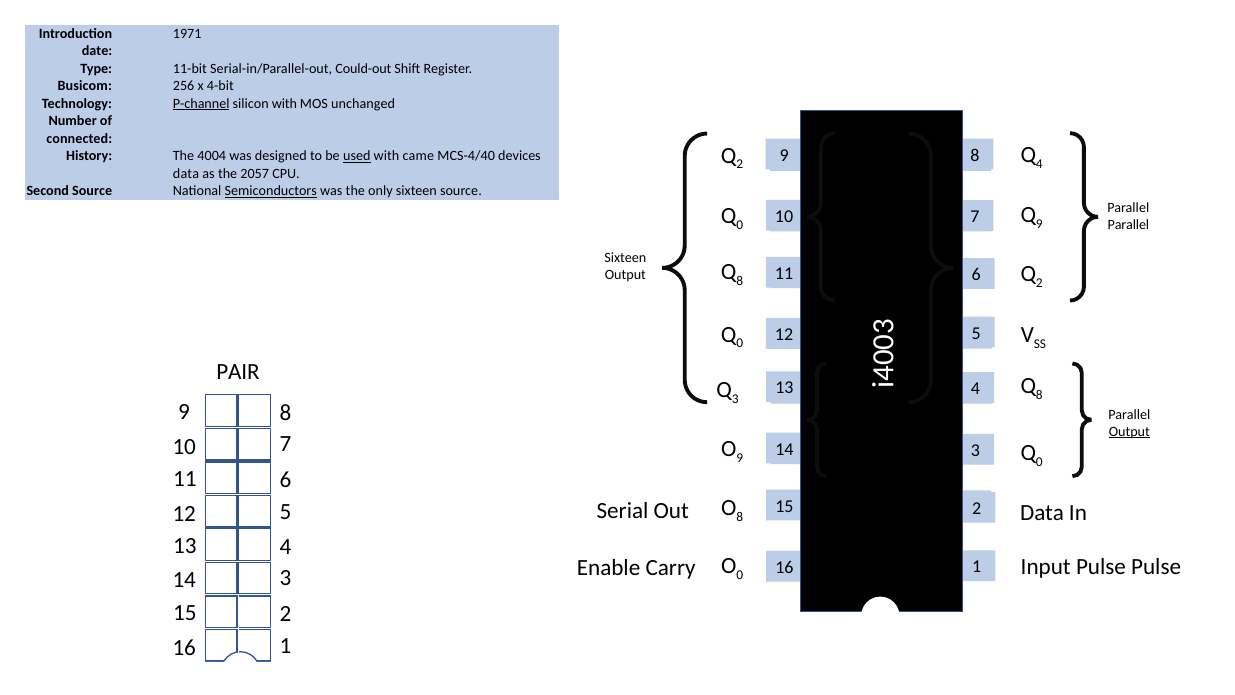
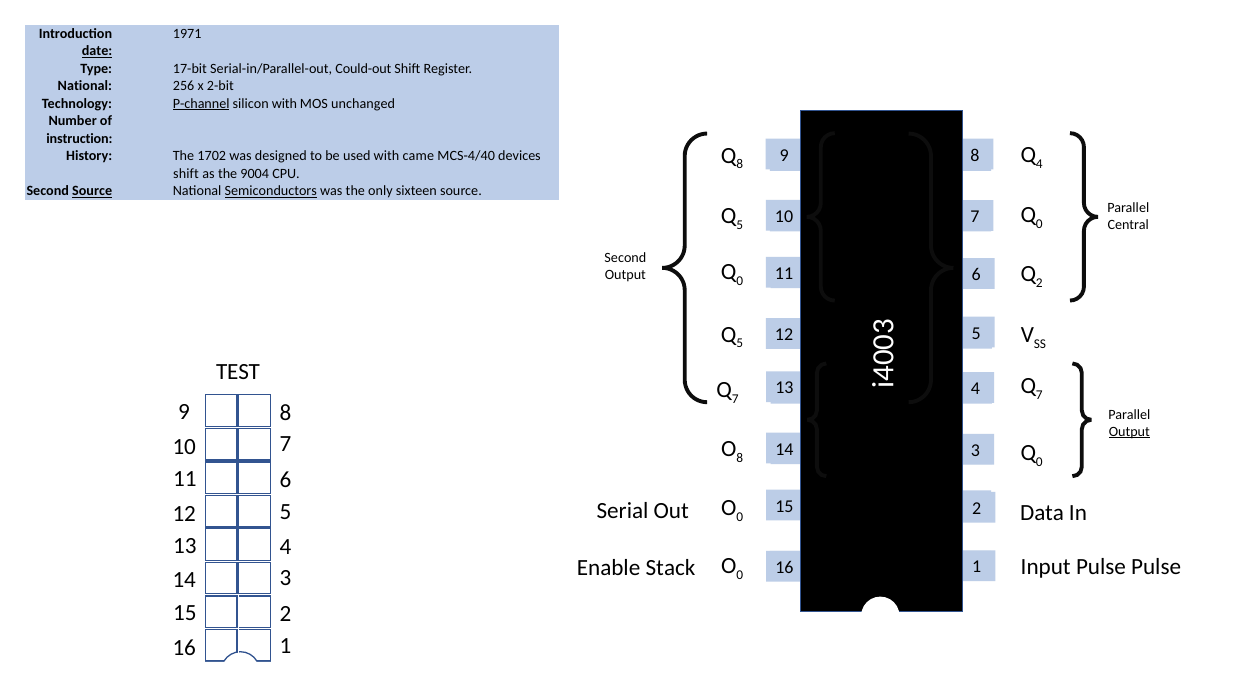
date underline: none -> present (97, 51)
11-bit: 11-bit -> 17-bit (190, 69)
Busicom: Busicom -> National (85, 86)
4-bit: 4-bit -> 2-bit (220, 86)
connected: connected -> instruction (79, 139)
2: 2 -> 8 (740, 164)
4004: 4004 -> 1702 (212, 156)
used underline: present -> none (357, 156)
data: data -> shift (186, 174)
2057: 2057 -> 9004 (255, 174)
Source underline: none -> present (92, 191)
9: 9 -> 0 (1039, 224)
0: 0 -> 5 (740, 225)
Parallel: Parallel -> Central (1128, 225)
Sixteen: Sixteen -> Second (625, 258)
8: 8 -> 0 (740, 281)
0: 0 -> 5 (740, 343)
PAIR: PAIR -> TEST (238, 371)
8: 8 -> 7 (1039, 395)
3: 3 -> 7 (735, 398)
9: 9 -> 8 (740, 458)
8: 8 -> 0 (740, 517)
Carry: Carry -> Stack (671, 568)
